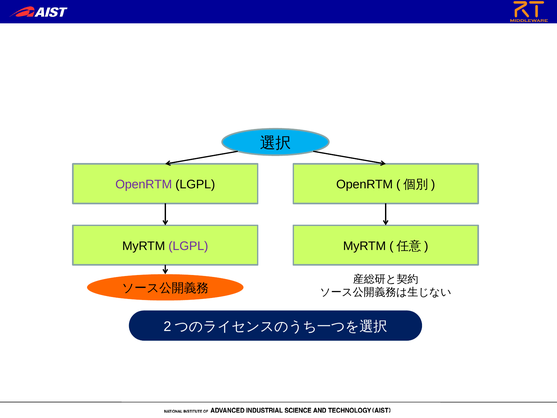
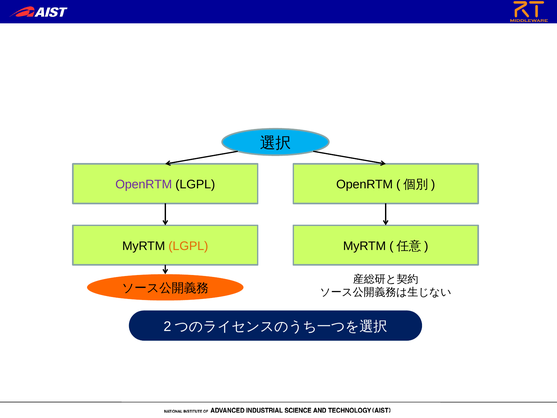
LGPL colour: purple -> orange (188, 246)
